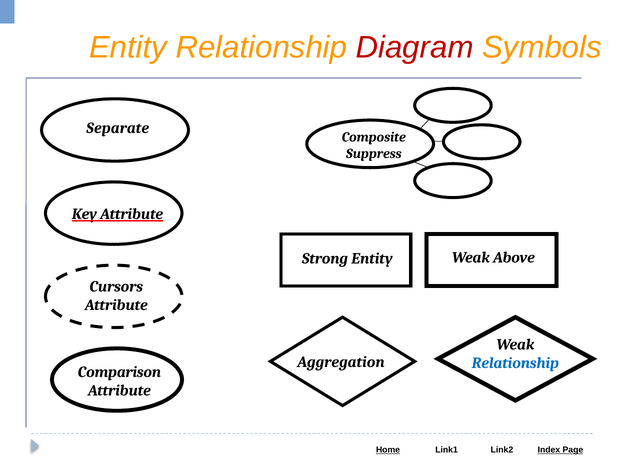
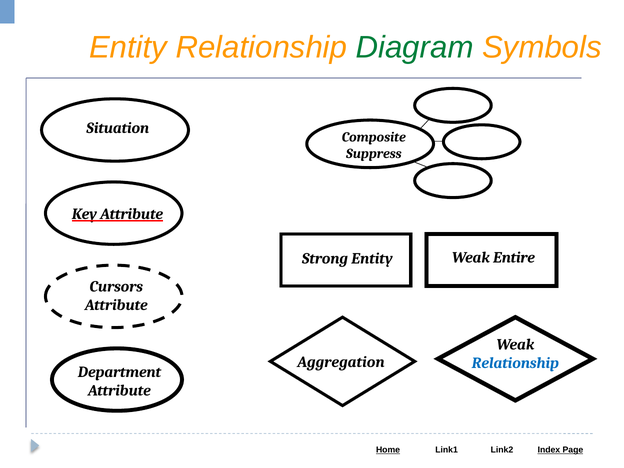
Diagram colour: red -> green (415, 47)
Separate: Separate -> Situation (118, 128)
Above: Above -> Entire (514, 258)
Comparison: Comparison -> Department (119, 372)
